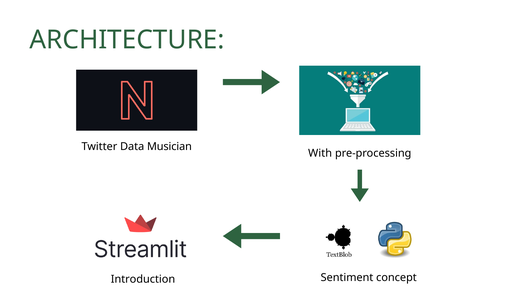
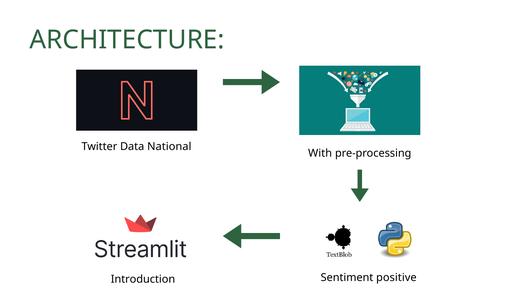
Musician: Musician -> National (169, 146)
concept: concept -> positive (396, 277)
